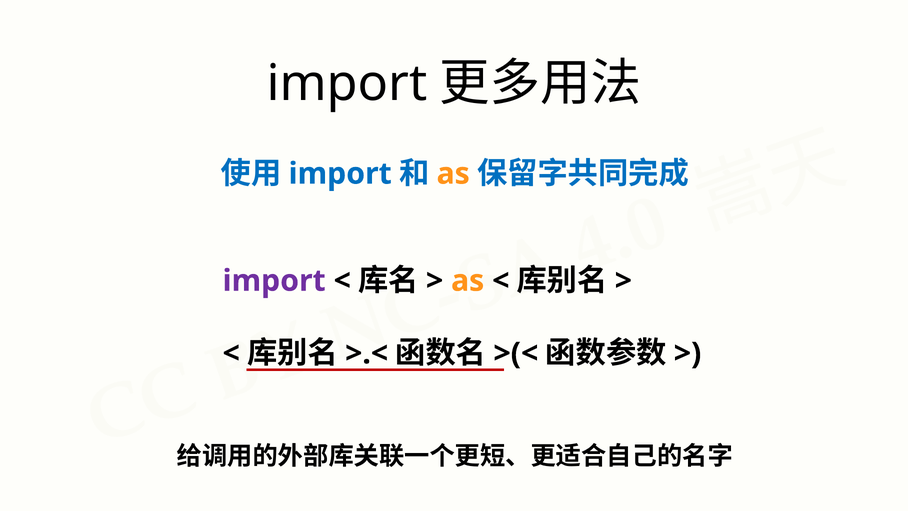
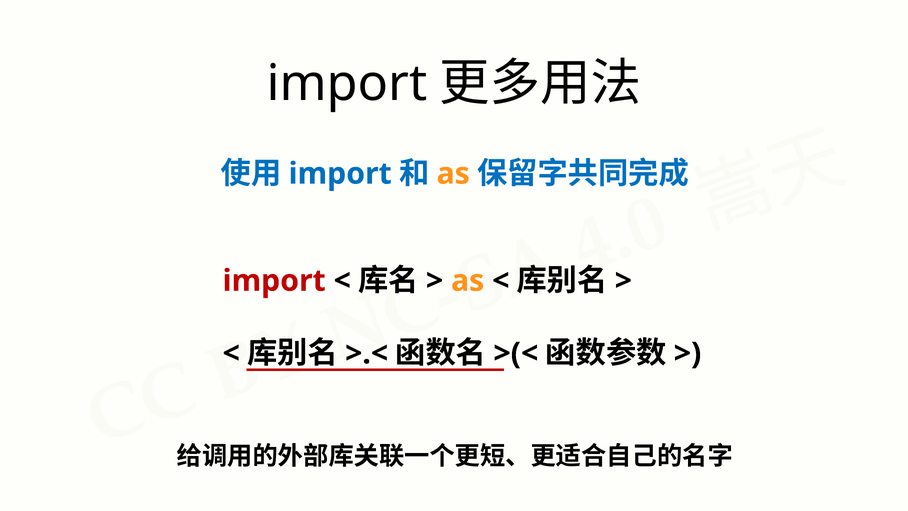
import colour: purple -> red (274, 281)
